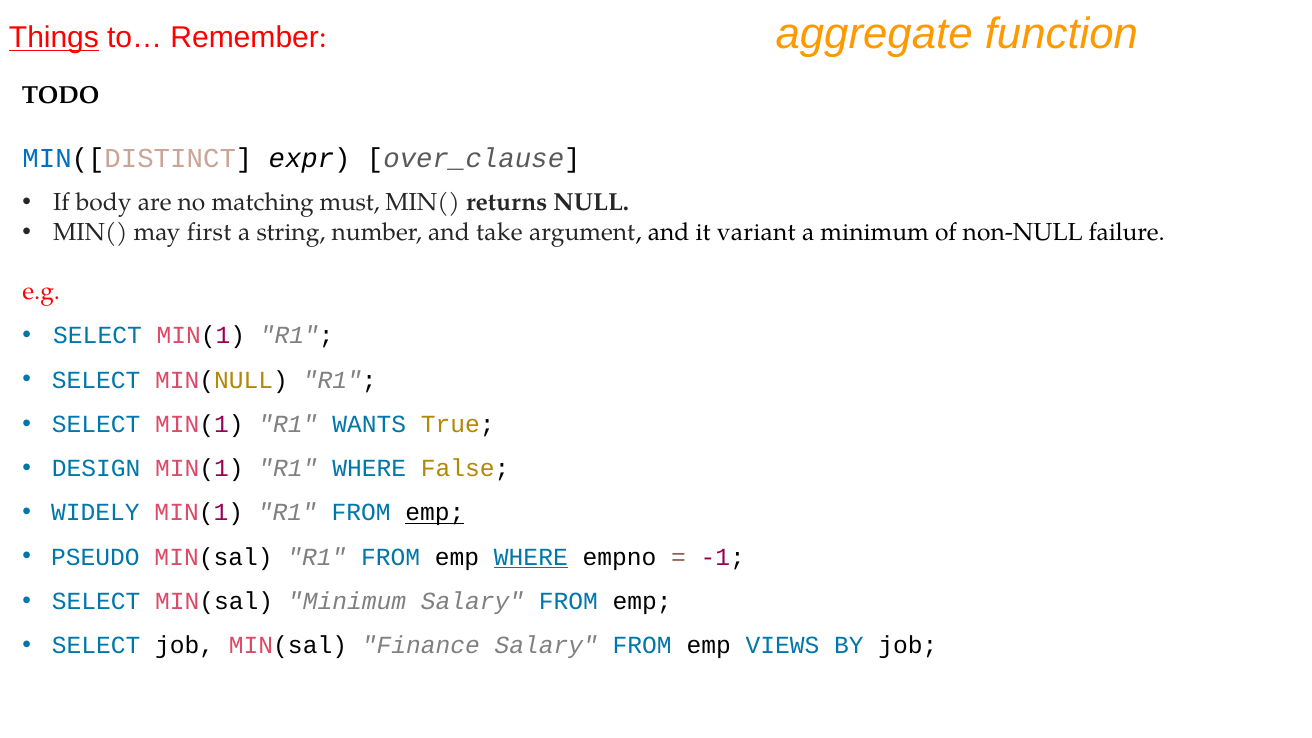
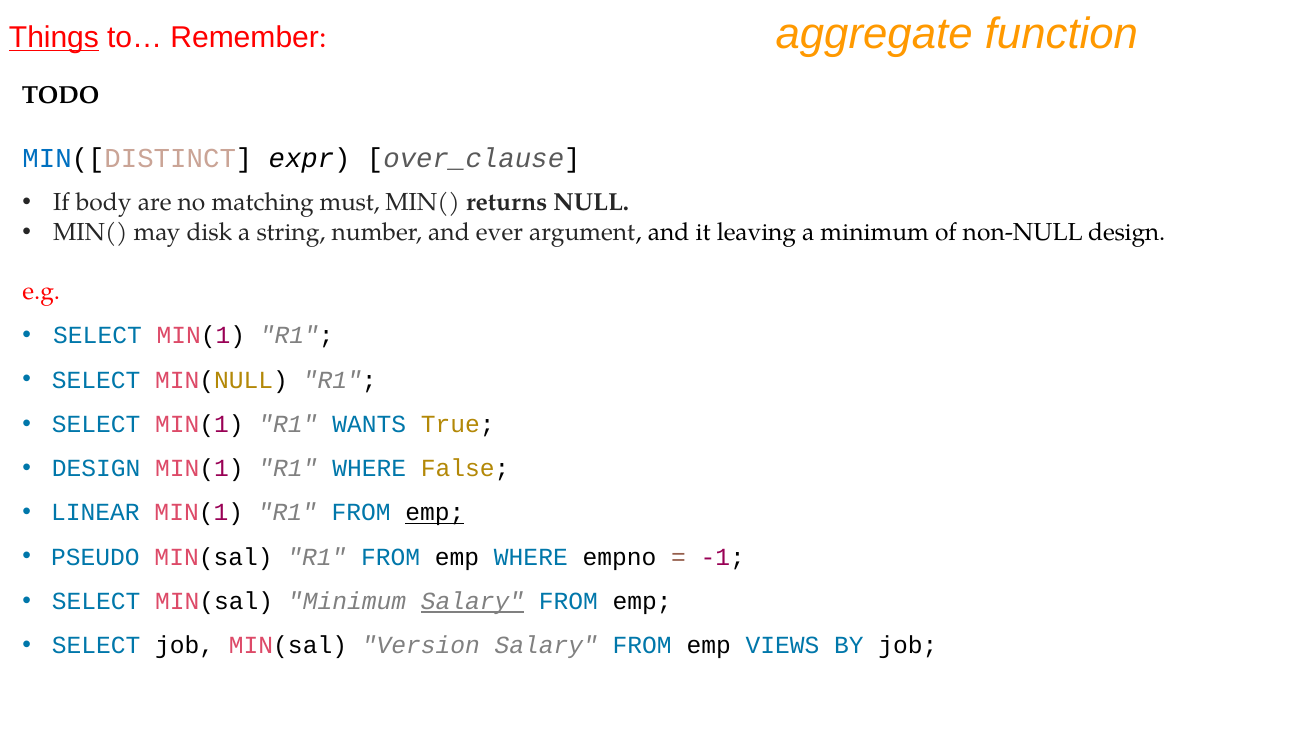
first: first -> disk (209, 232)
take: take -> ever (499, 232)
variant: variant -> leaving (756, 232)
non-NULL failure: failure -> design (1127, 232)
WIDELY: WIDELY -> LINEAR (95, 513)
WHERE underline: present -> none (531, 557)
Salary underline: none -> present (472, 601)
Finance: Finance -> Version (421, 646)
